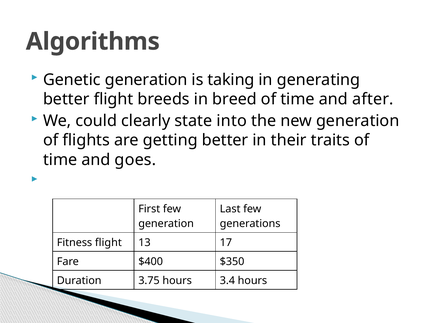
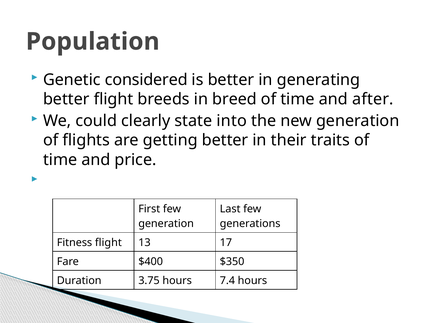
Algorithms: Algorithms -> Population (93, 42)
Genetic generation: generation -> considered (146, 80)
is taking: taking -> better (231, 80)
goes: goes -> price (136, 160)
3.4: 3.4 -> 7.4 (227, 281)
